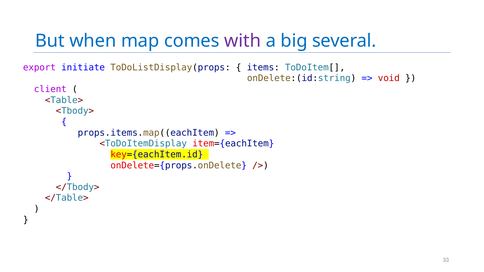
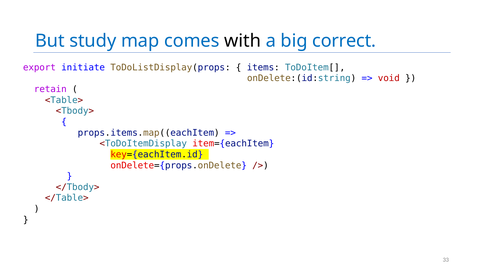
when: when -> study (93, 41)
with colour: purple -> black (243, 41)
several: several -> correct (344, 41)
client: client -> retain (50, 89)
